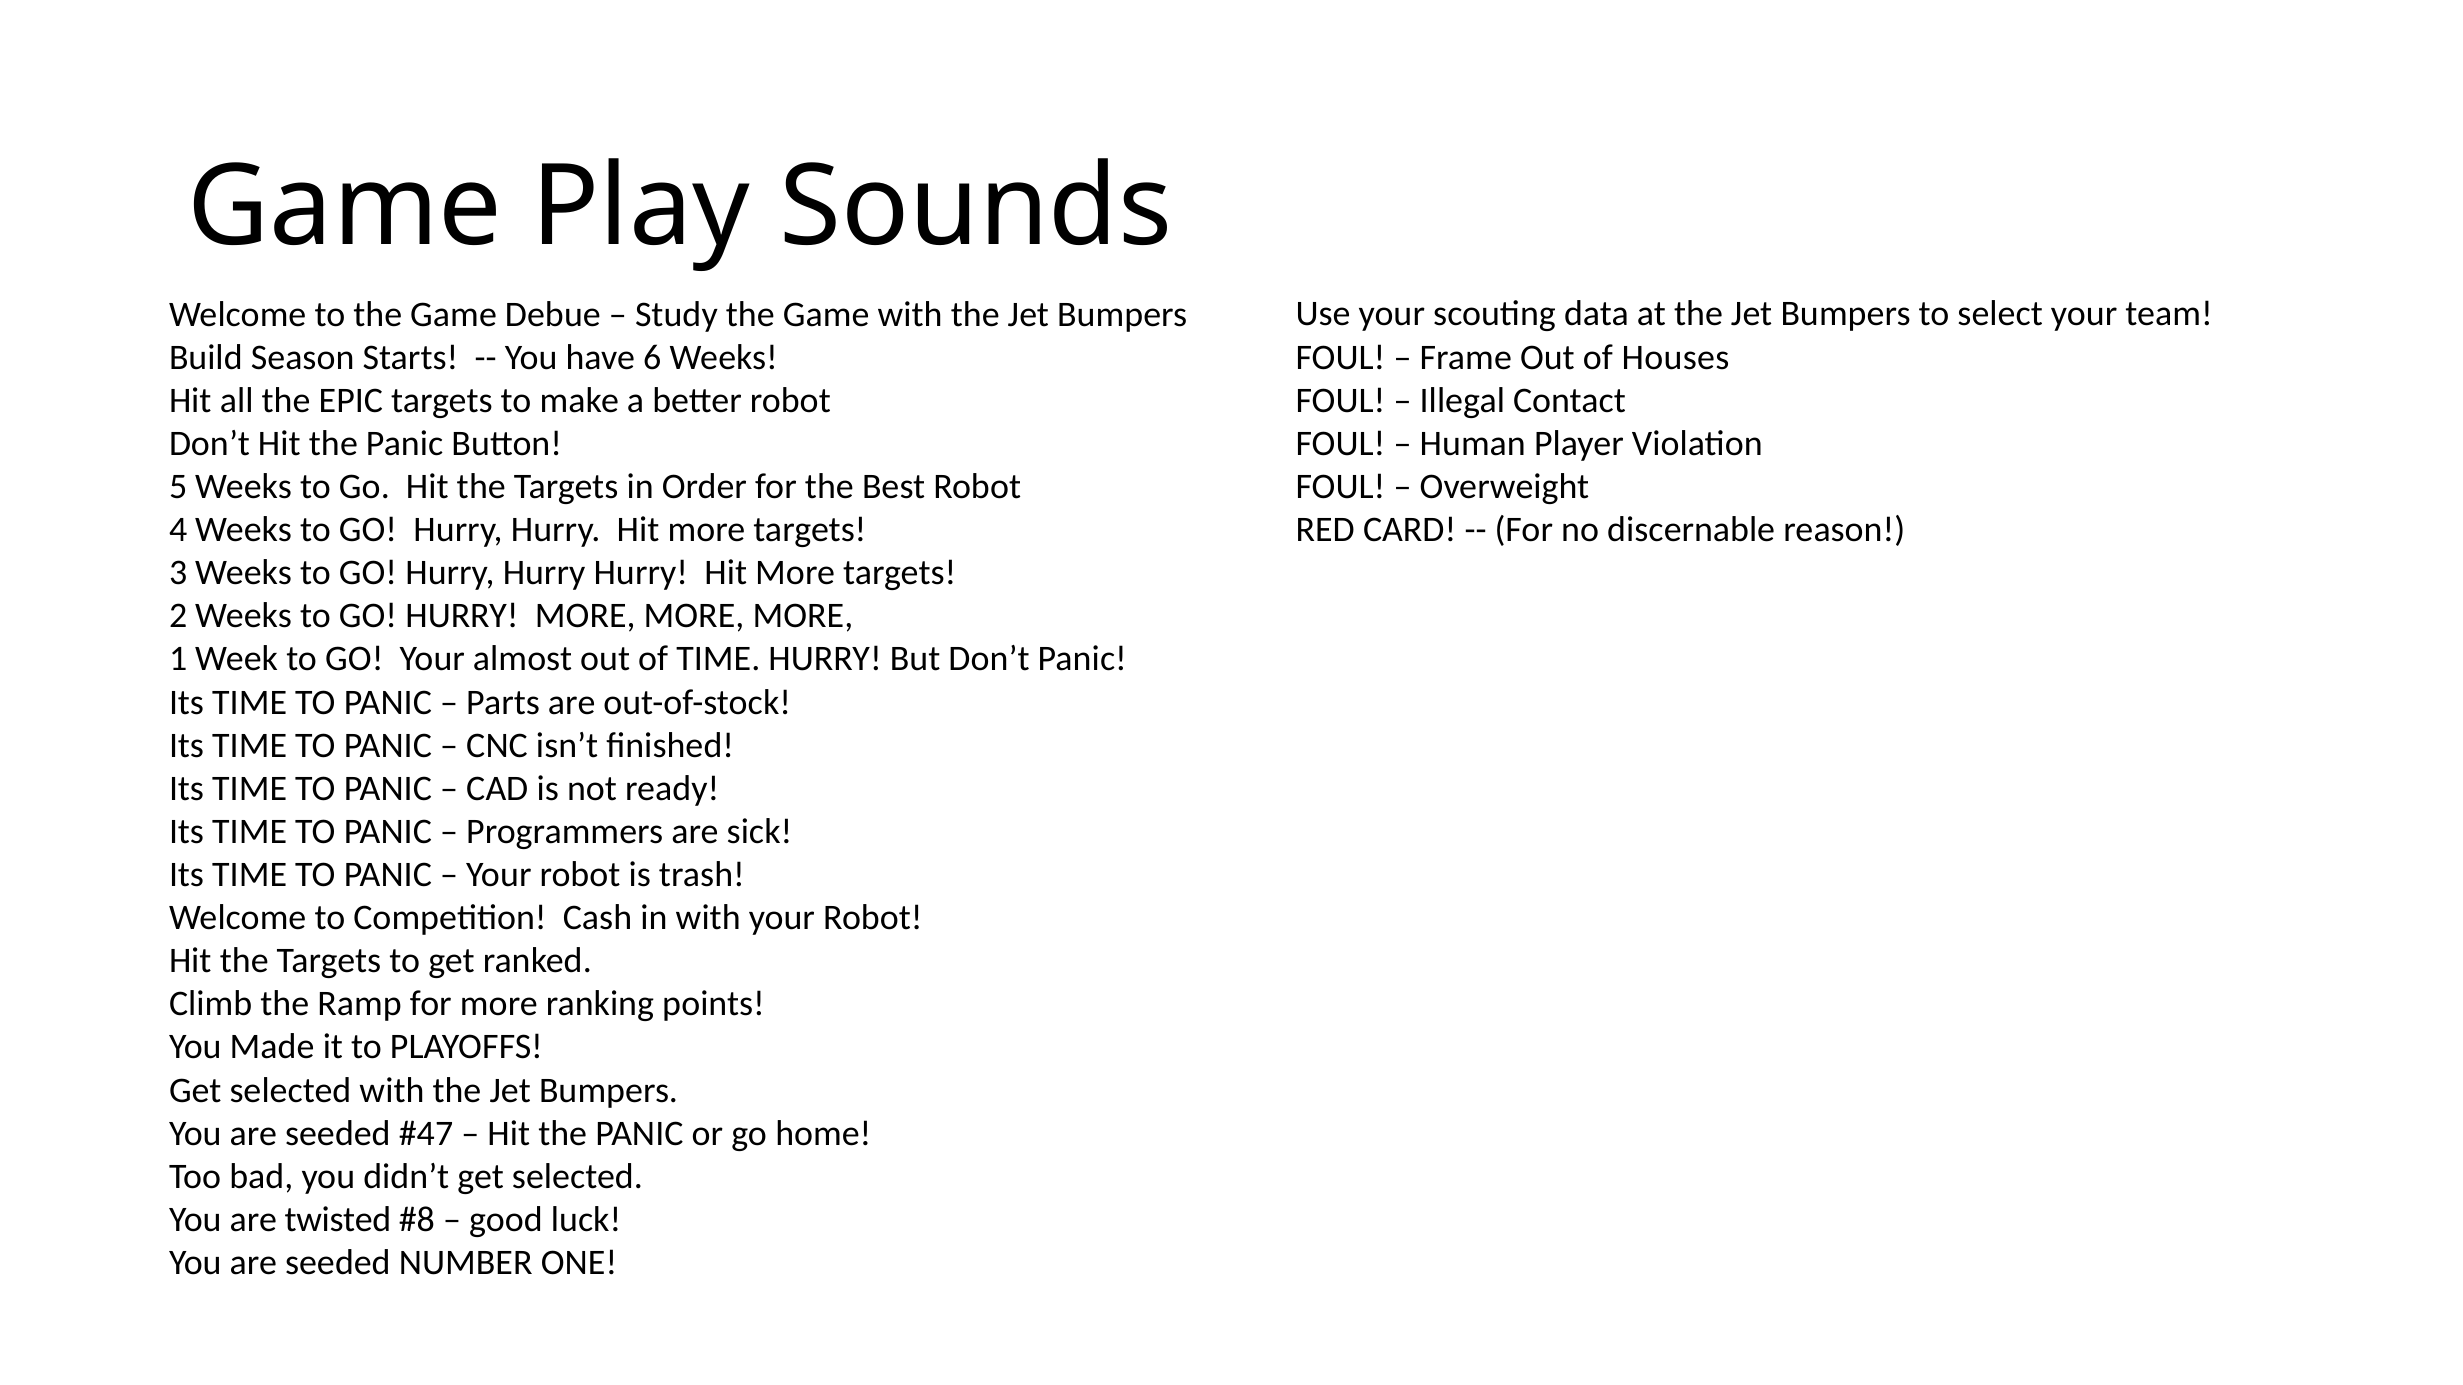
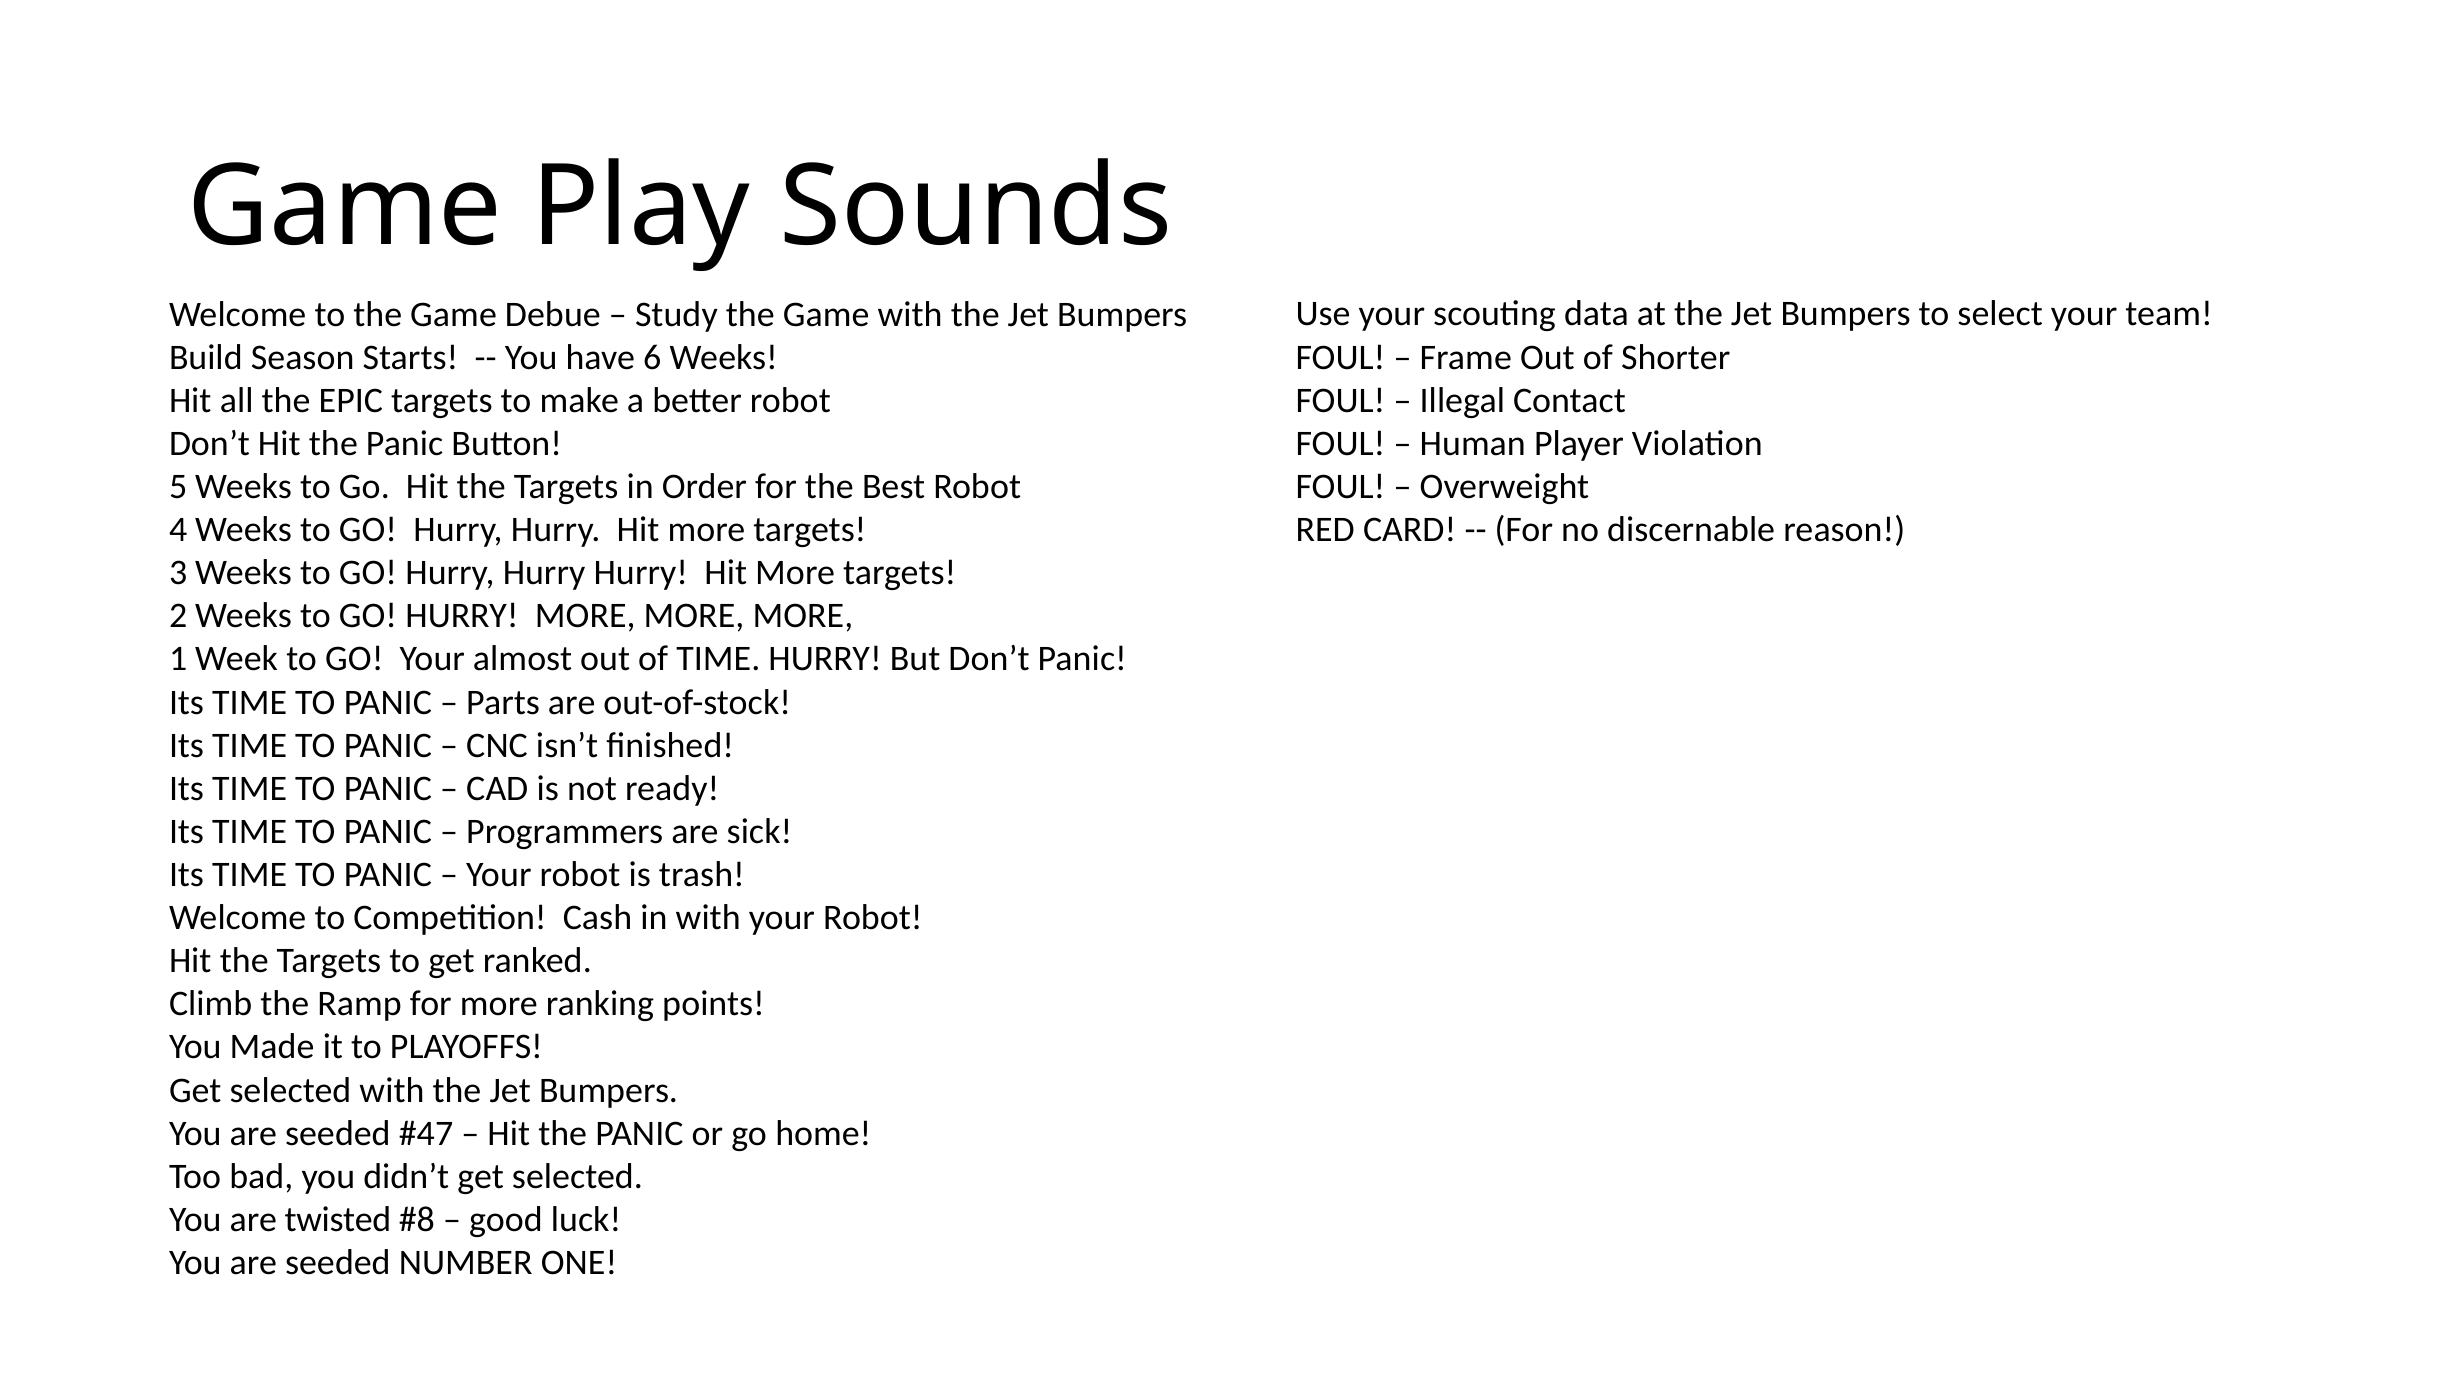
Houses: Houses -> Shorter (1676, 357)
